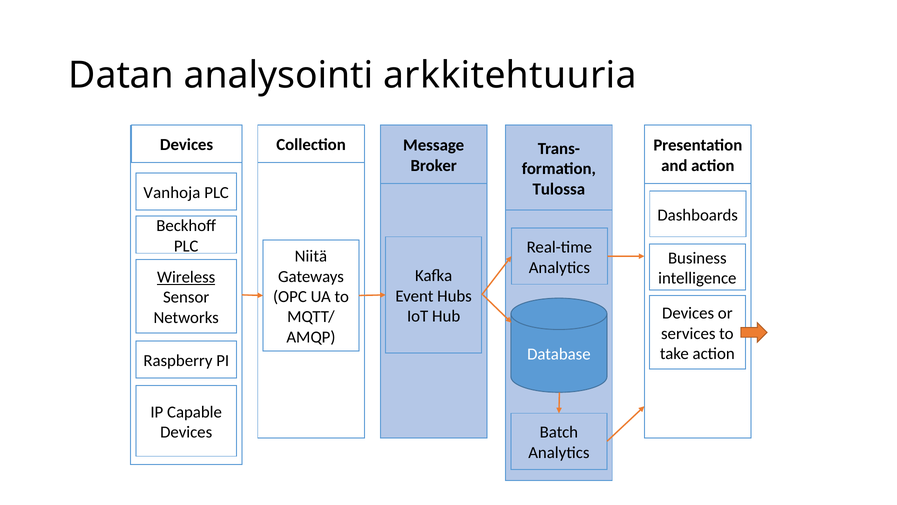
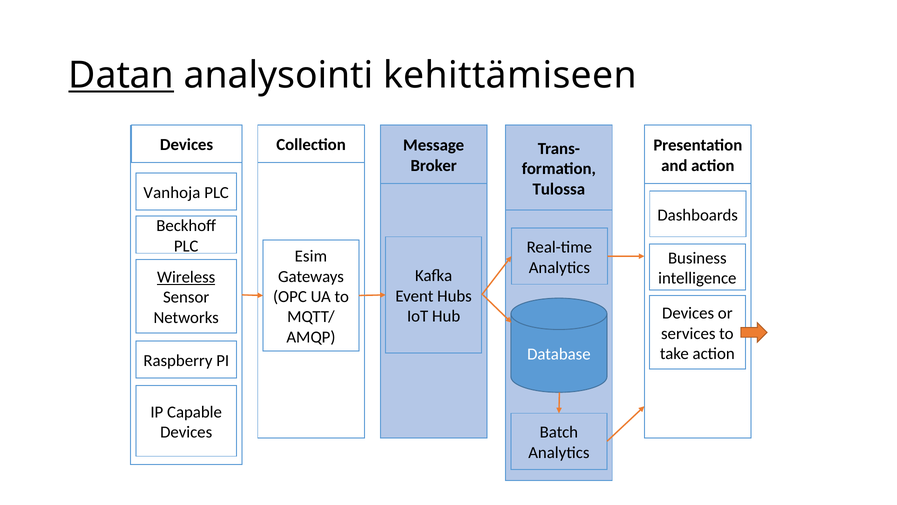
Datan underline: none -> present (121, 75)
arkkitehtuuria: arkkitehtuuria -> kehittämiseen (510, 75)
Niitä: Niitä -> Esim (311, 256)
